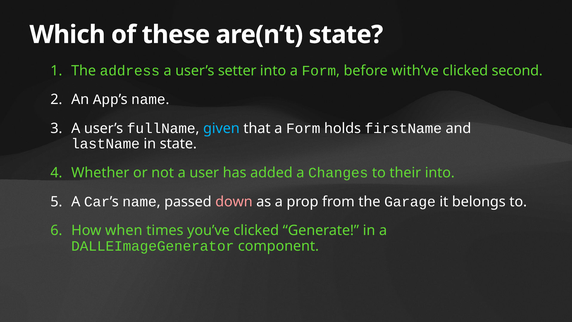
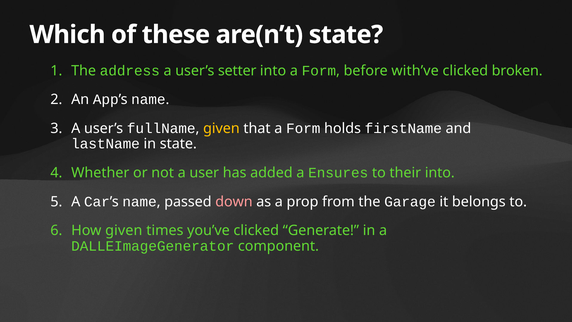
second: second -> broken (517, 71)
given colour: light blue -> yellow (221, 128)
Changes: Changes -> Ensures (338, 173)
How when: when -> given (124, 230)
